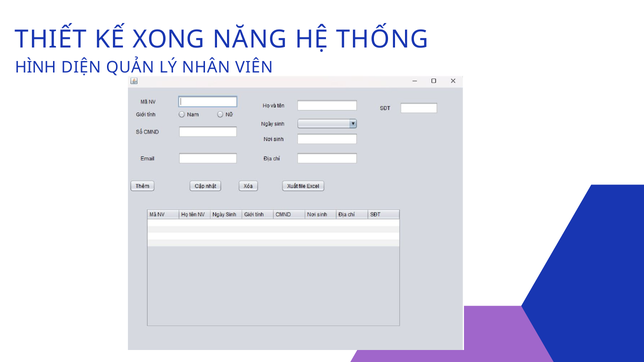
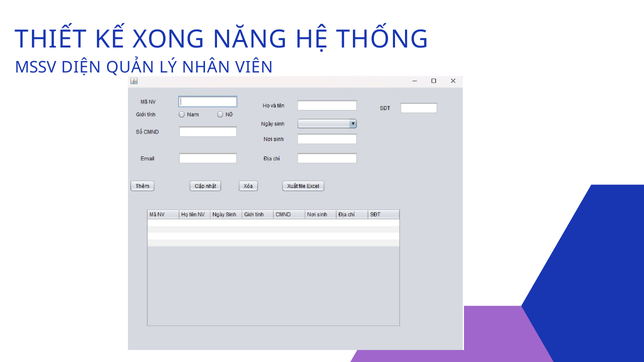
HÌNH: HÌNH -> MSSV (36, 67)
